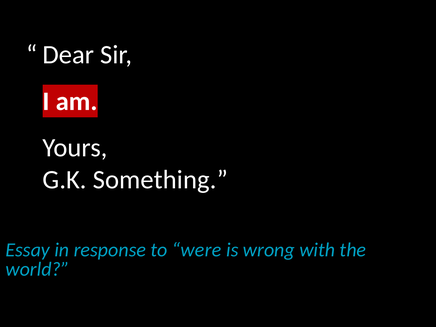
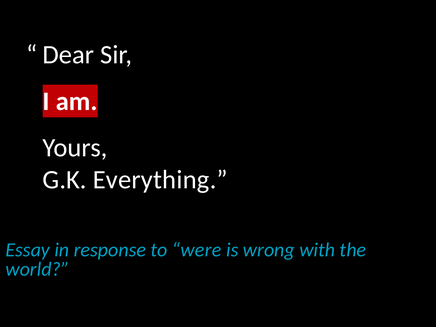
Something: Something -> Everything (160, 180)
